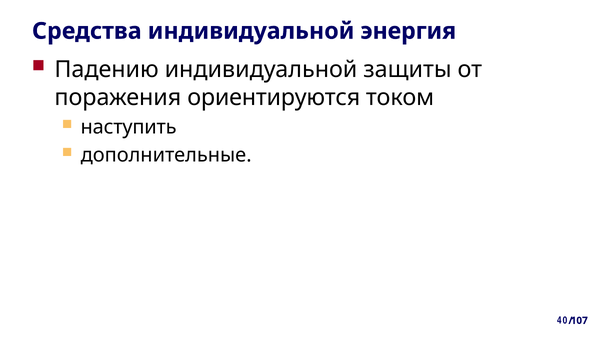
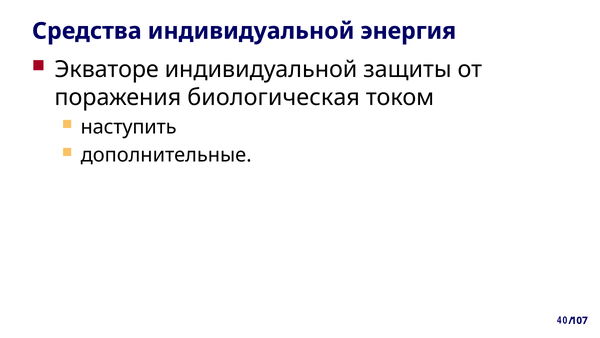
Падению: Падению -> Экваторе (107, 69)
ориентируются: ориентируются -> биологическая (274, 97)
